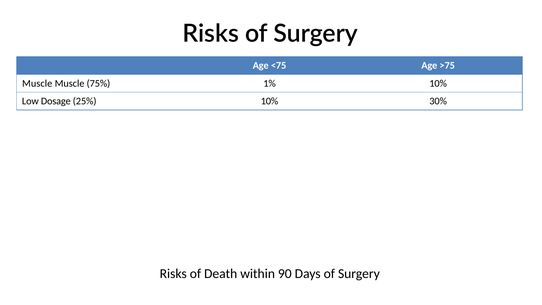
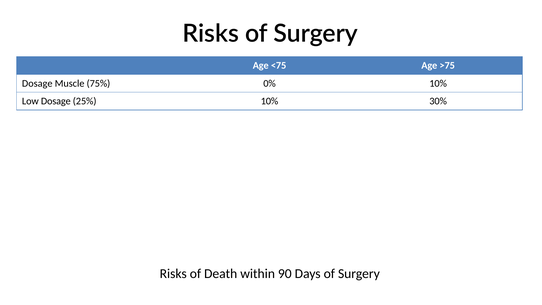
Muscle: Muscle -> Dosage (37, 83)
1%: 1% -> 0% (270, 83)
